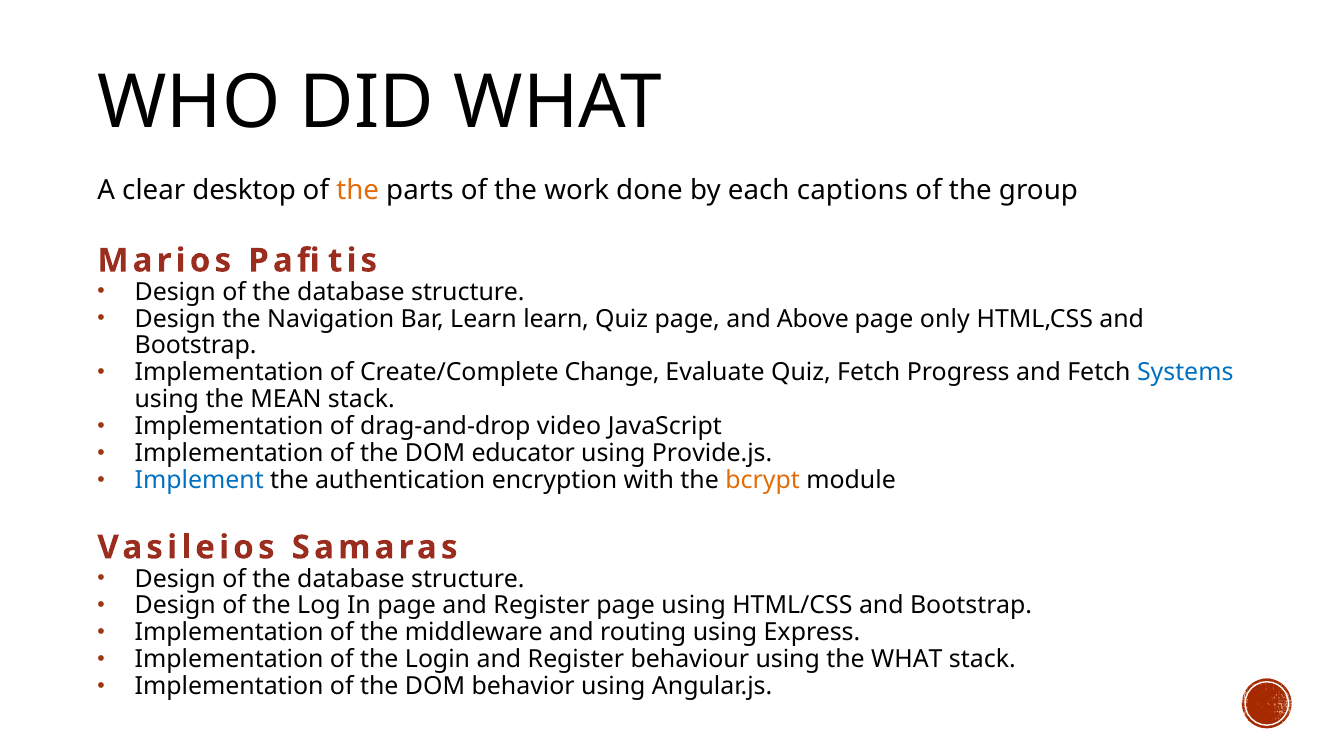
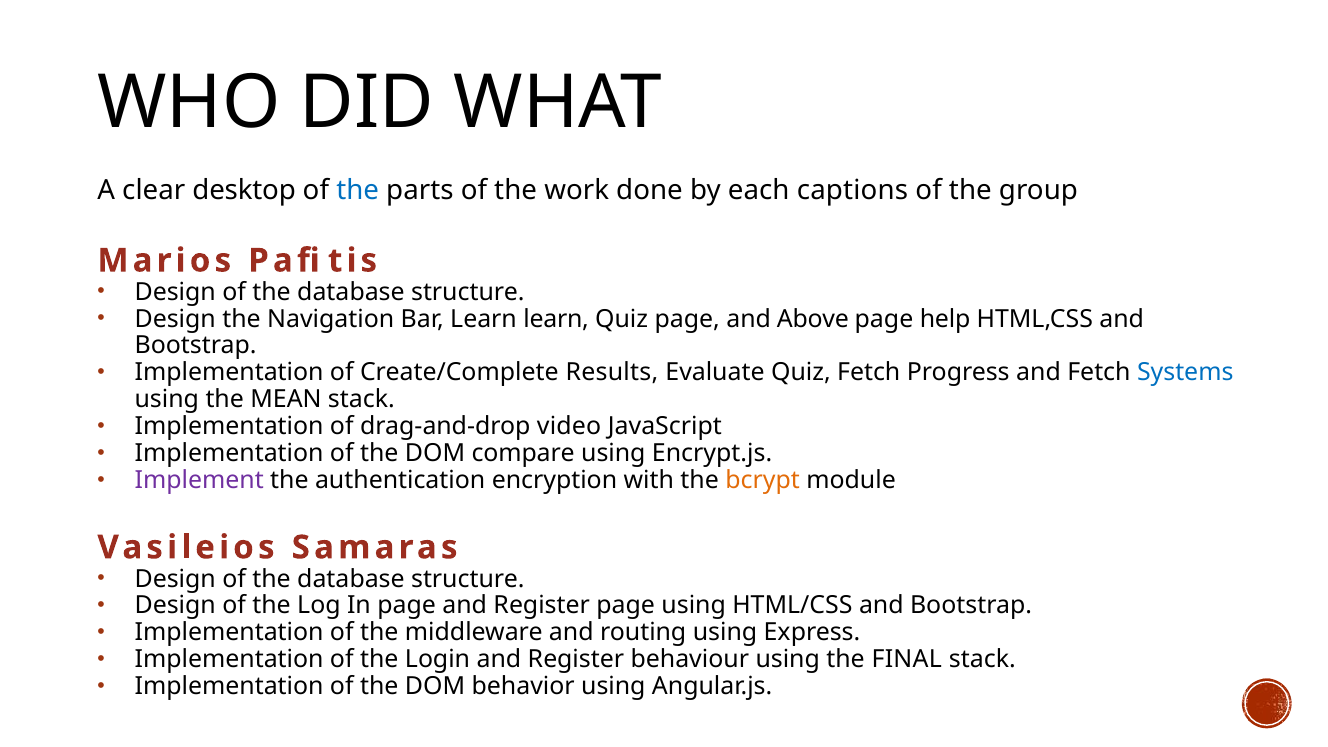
the colour: orange -> blue (358, 191)
only: only -> help (945, 319)
Change: Change -> Results (612, 373)
educator: educator -> compare (523, 453)
Provide.js: Provide.js -> Encrypt.js (712, 453)
Implement colour: blue -> purple (199, 480)
the WHAT: WHAT -> FINAL (907, 660)
